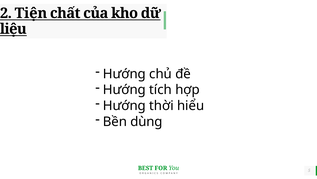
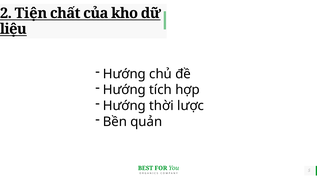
hiểu: hiểu -> lược (191, 105)
dùng: dùng -> quản (146, 121)
